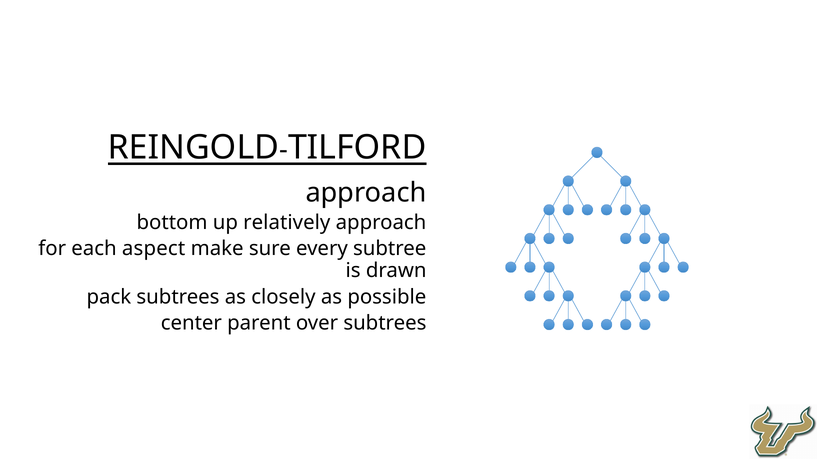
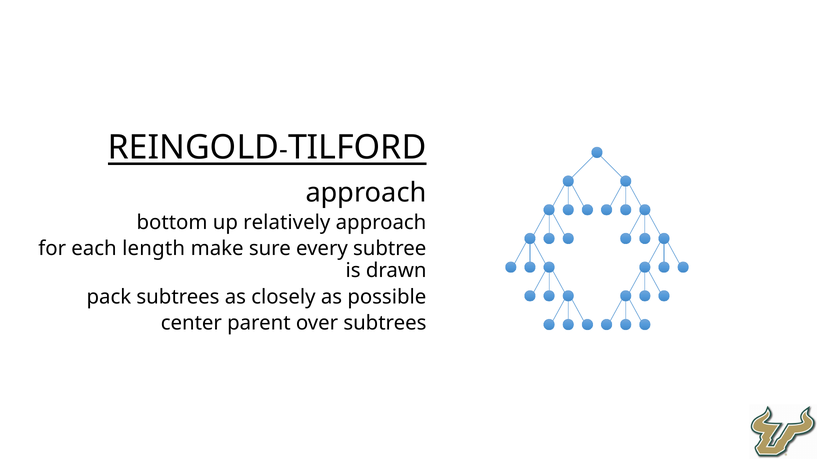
aspect: aspect -> length (154, 249)
